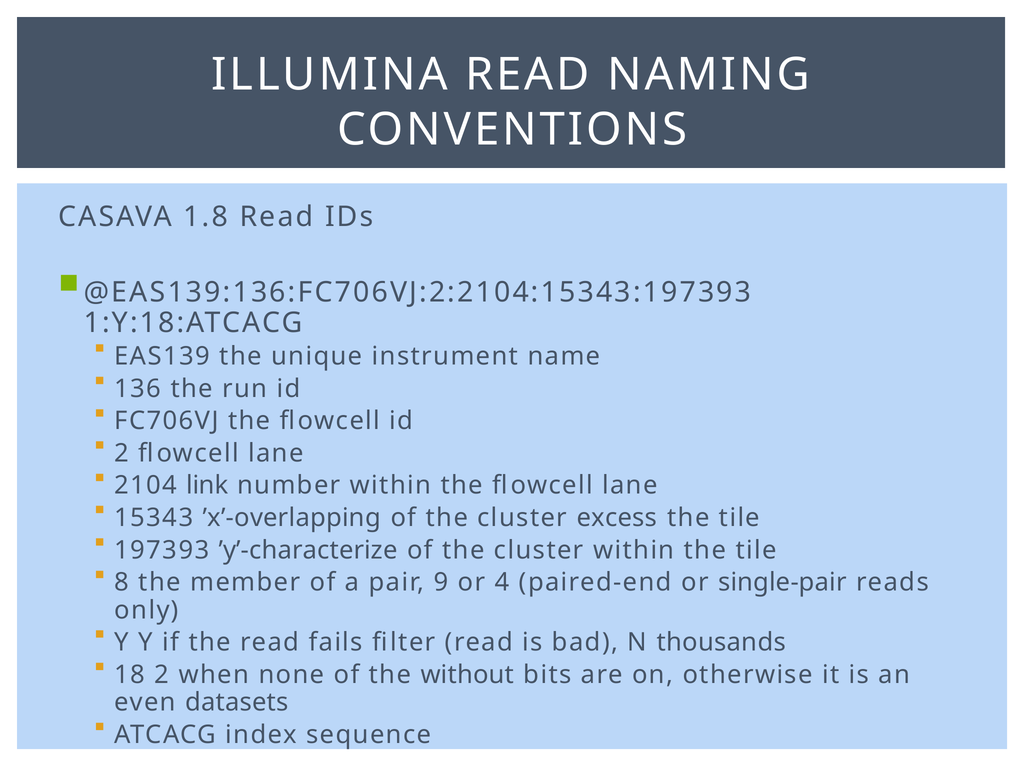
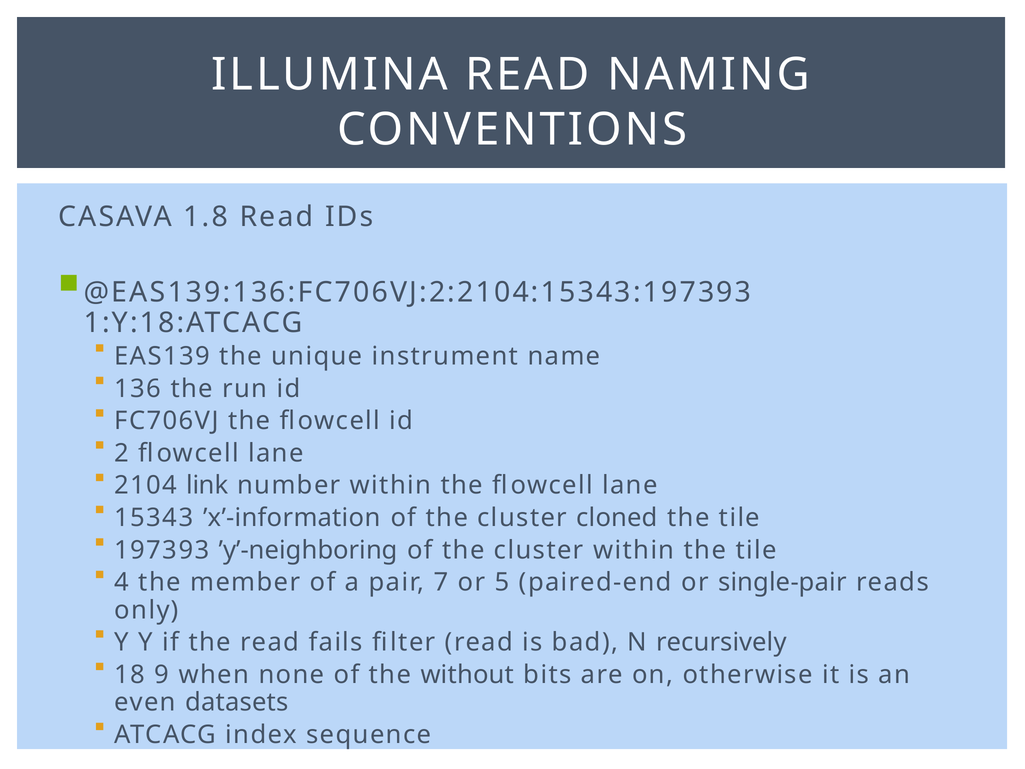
’x’-overlapping: ’x’-overlapping -> ’x’-information (292, 518)
excess: excess -> cloned (617, 518)
’y’-characterize: ’y’-characterize -> ’y’-neighboring (308, 550)
8: 8 -> 4 (122, 582)
9: 9 -> 7 (441, 582)
4: 4 -> 5 (502, 582)
thousands: thousands -> recursively (721, 642)
18 2: 2 -> 9 (162, 674)
